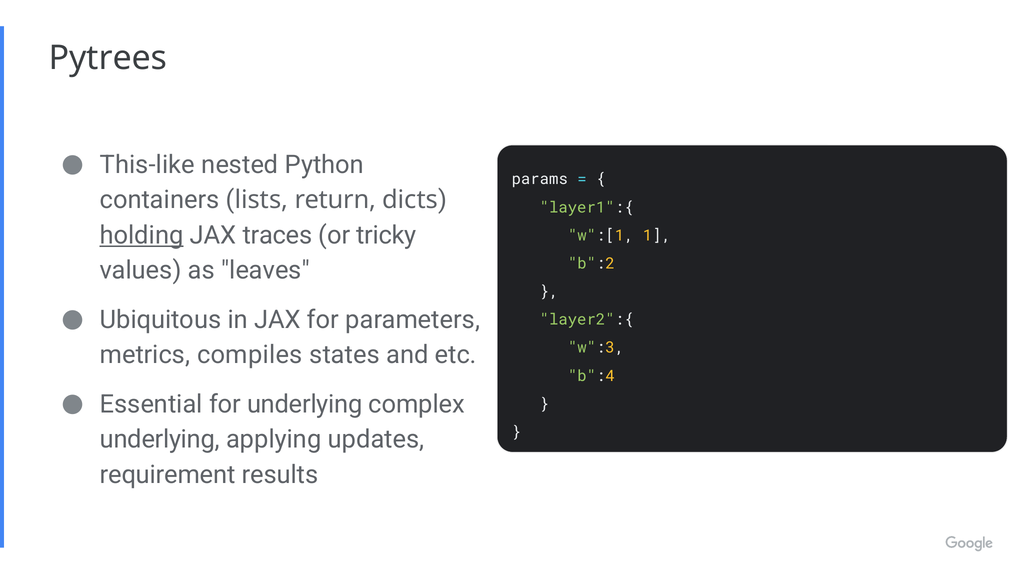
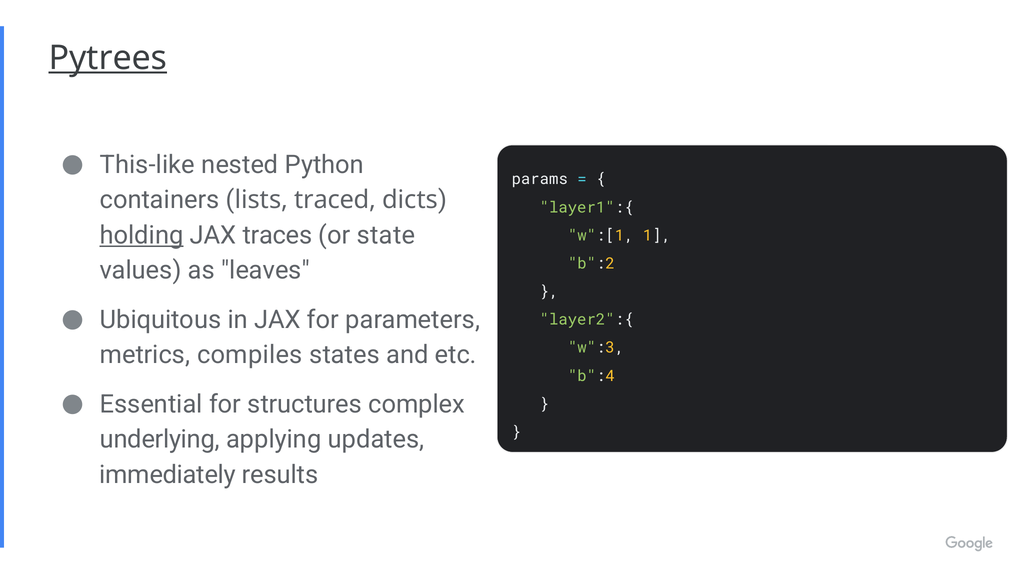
Pytrees underline: none -> present (108, 58)
return: return -> traced (335, 200)
tricky: tricky -> state (386, 235)
for underlying: underlying -> structures (305, 405)
requirement: requirement -> immediately (168, 475)
